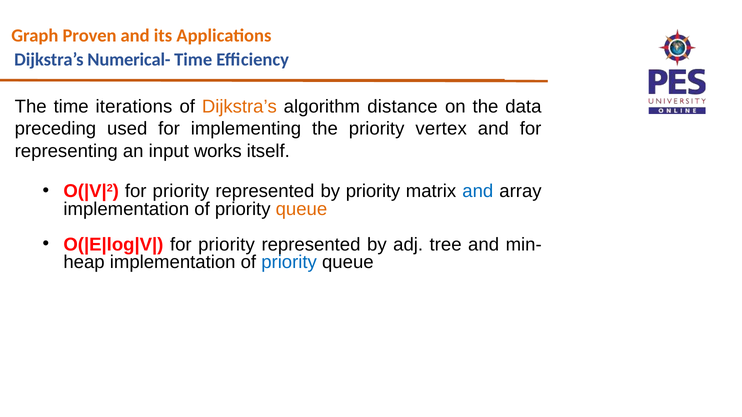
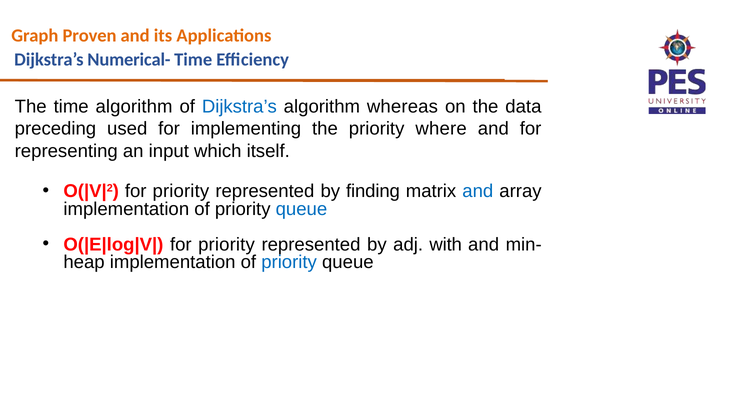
time iterations: iterations -> algorithm (134, 107)
Dijkstra’s colour: orange -> blue (239, 107)
distance: distance -> whereas (402, 107)
vertex: vertex -> where (441, 129)
works: works -> which (218, 151)
by priority: priority -> finding (373, 191)
queue colour: orange -> blue (301, 209)
tree: tree -> with (446, 245)
